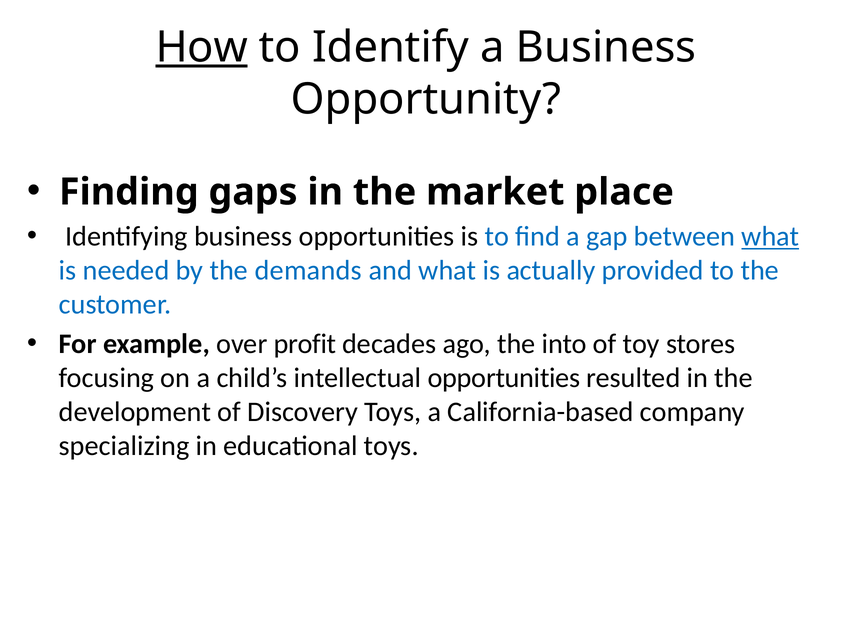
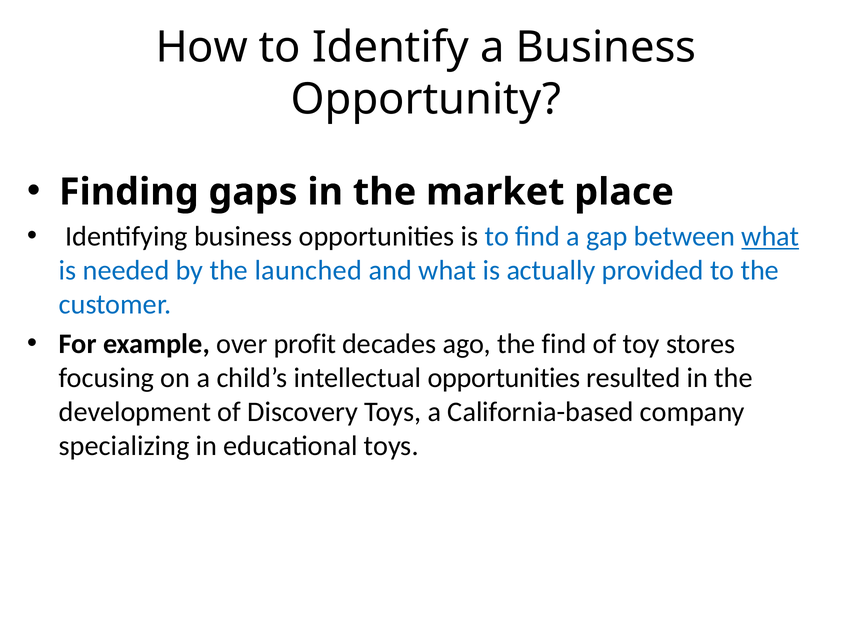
How underline: present -> none (202, 47)
demands: demands -> launched (308, 271)
the into: into -> find (564, 344)
